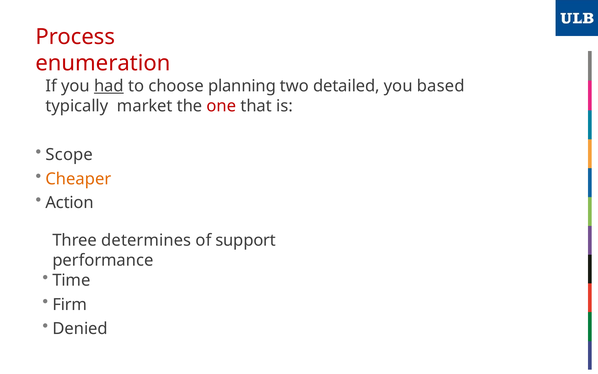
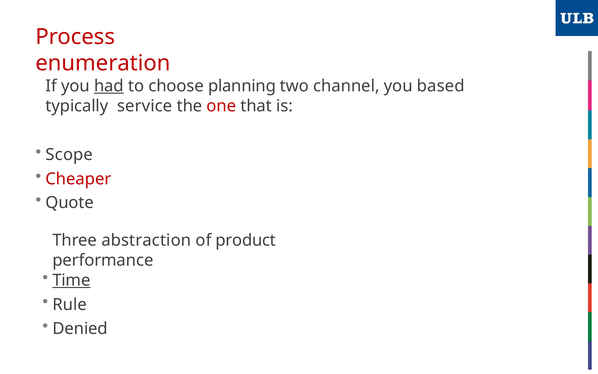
detailed: detailed -> channel (346, 86)
market: market -> service (145, 106)
Cheaper colour: orange -> red (78, 179)
Action: Action -> Quote (70, 202)
determines: determines -> abstraction (146, 240)
support: support -> product (246, 240)
Time underline: none -> present (71, 280)
Firm: Firm -> Rule (70, 304)
